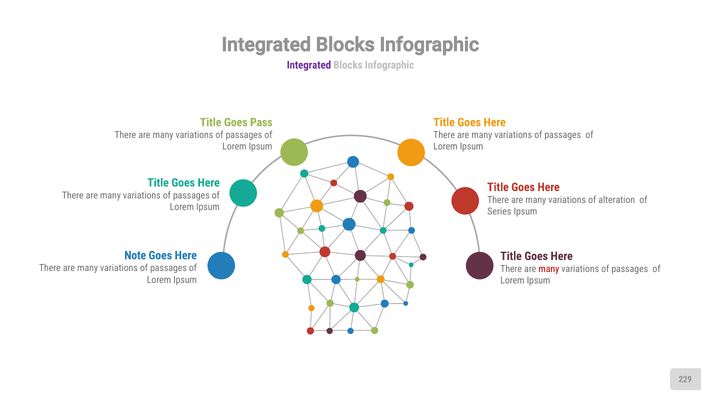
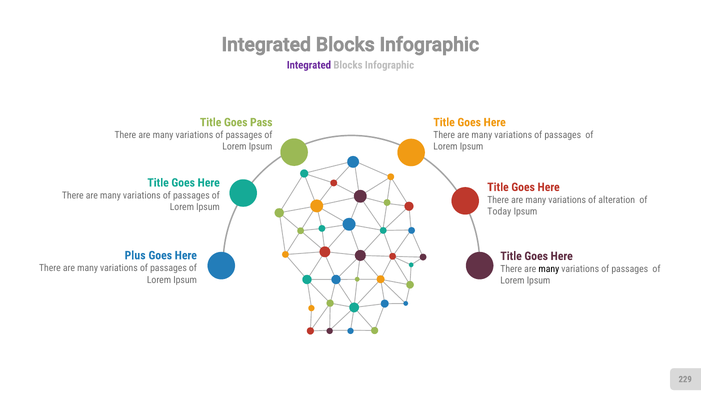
Series: Series -> Today (499, 212)
Note: Note -> Plus (135, 256)
many colour: red -> black (549, 269)
